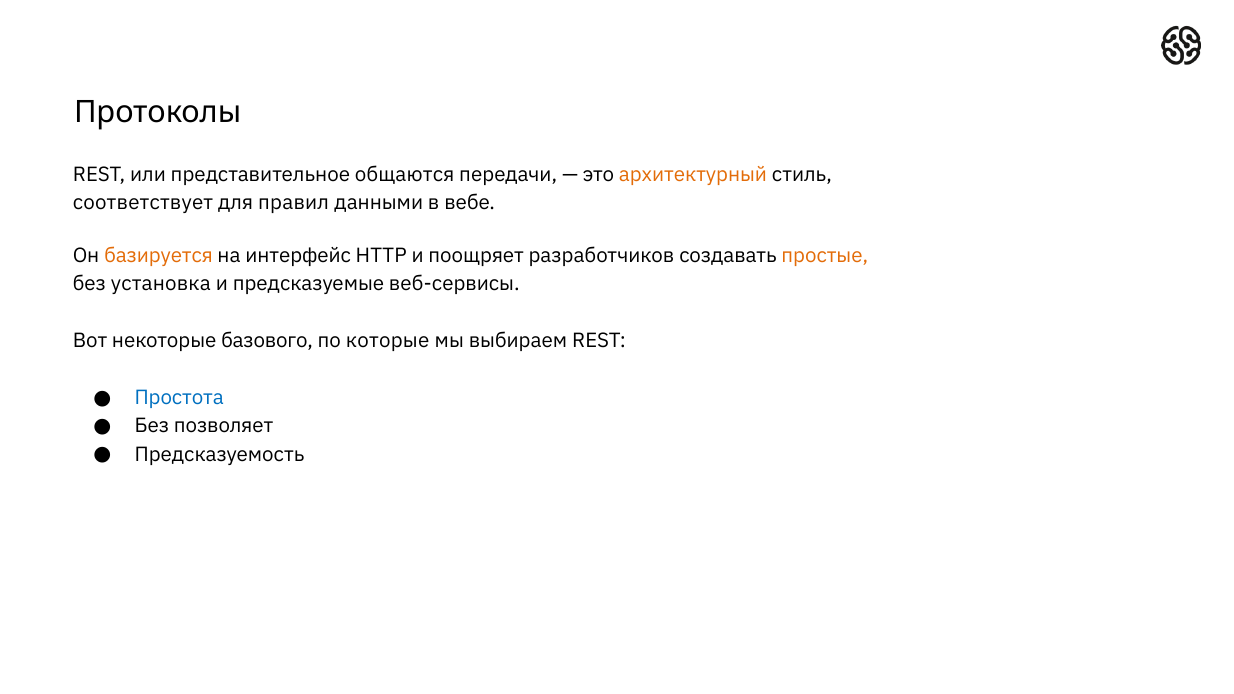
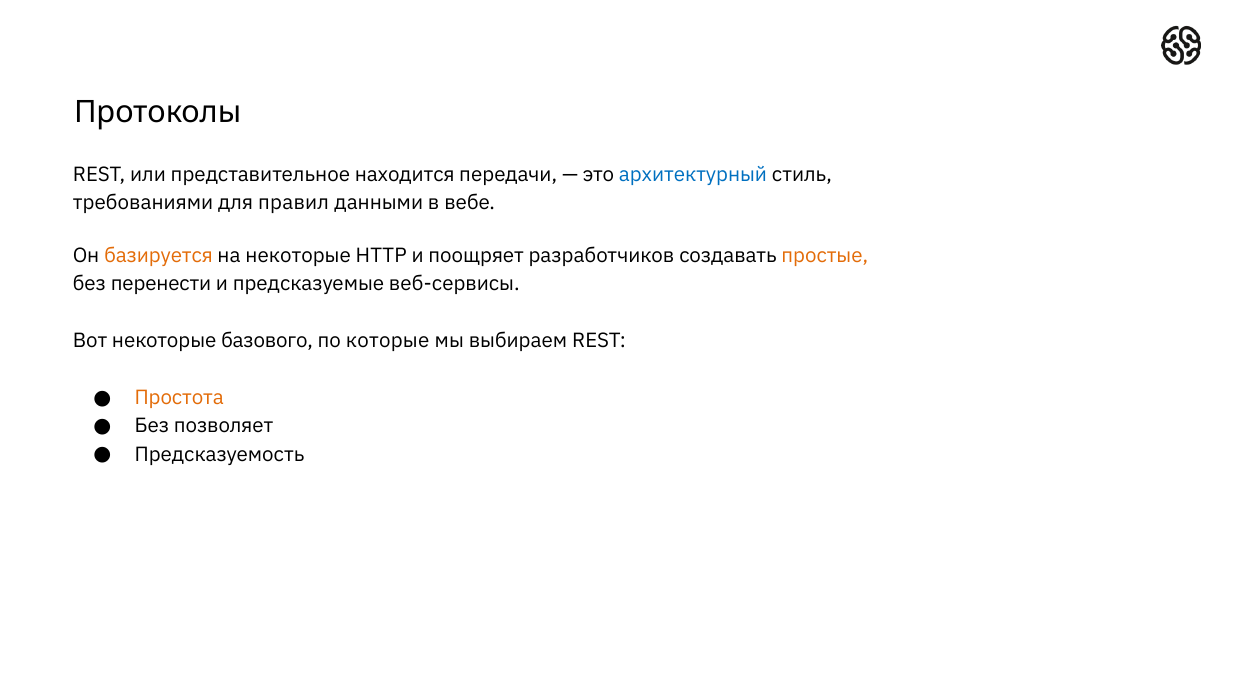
общаются: общаются -> находится (405, 174)
архитектурный colour: orange -> blue (693, 174)
соответствует: соответствует -> требованиями (143, 203)
на интерфейс: интерфейс -> некоторые (298, 256)
установка: установка -> перенести (161, 284)
Простота colour: blue -> orange (179, 398)
